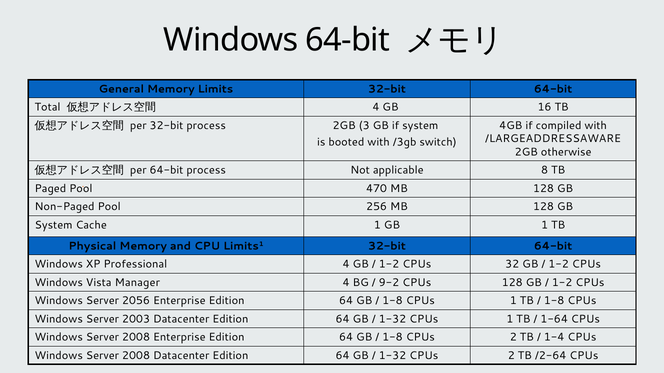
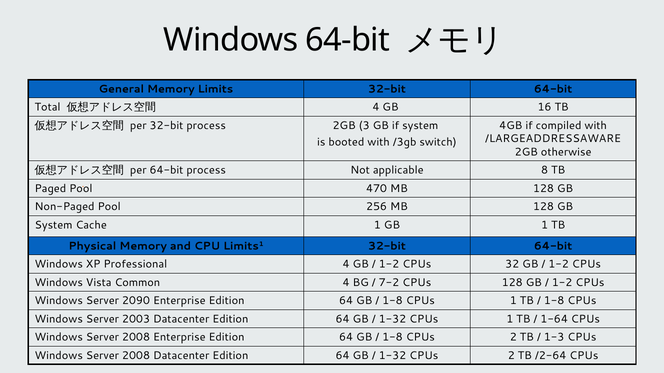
Manager: Manager -> Common (137, 283)
9-2: 9-2 -> 7-2 (389, 283)
2056: 2056 -> 2090 (136, 301)
1-4: 1-4 -> 1-3 (554, 338)
